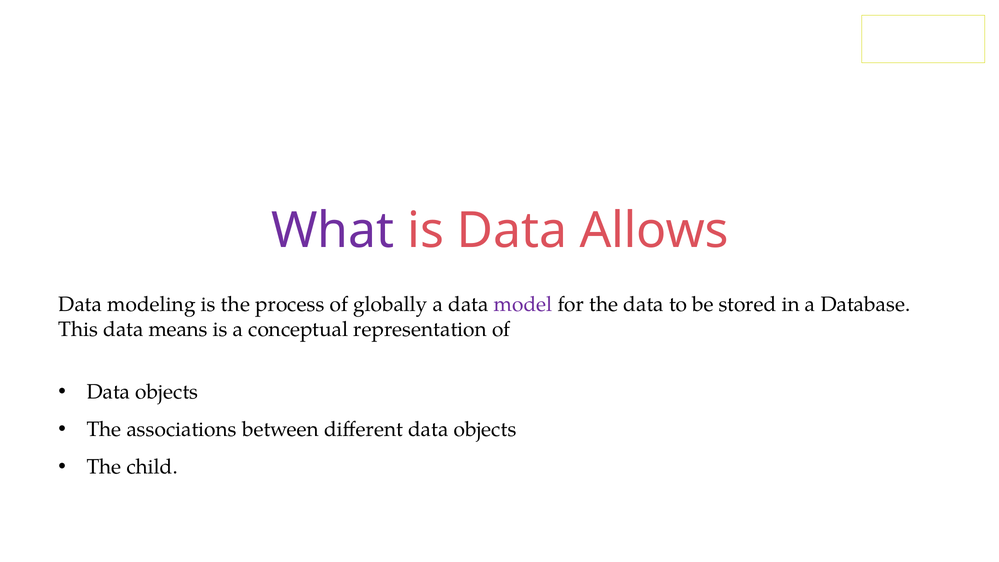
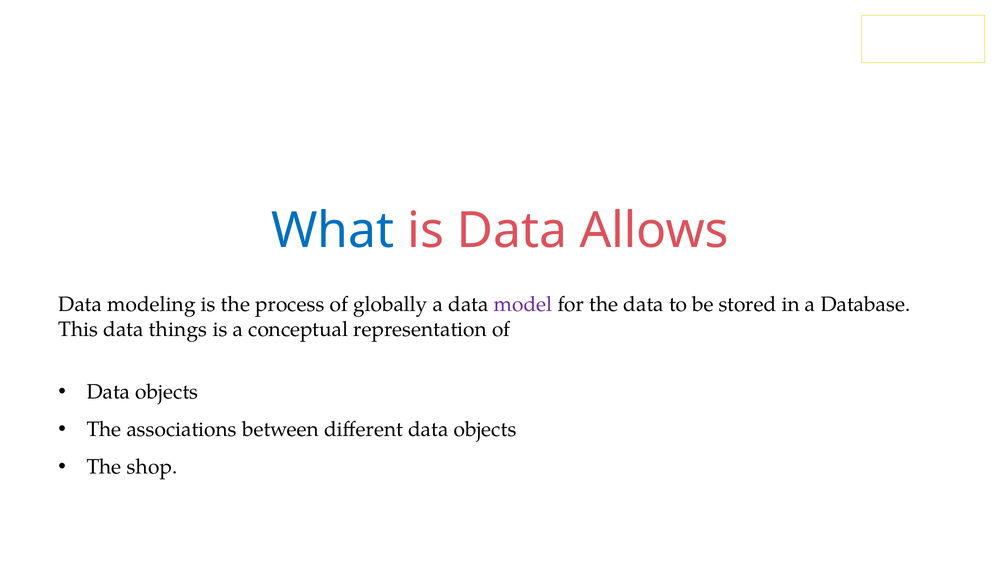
What colour: purple -> blue (333, 231)
means: means -> things (178, 329)
child: child -> shop (152, 467)
